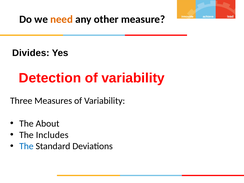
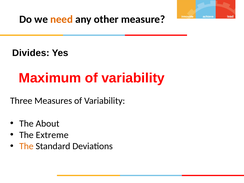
Detection: Detection -> Maximum (50, 78)
Includes: Includes -> Extreme (52, 135)
The colour: blue -> orange (26, 146)
